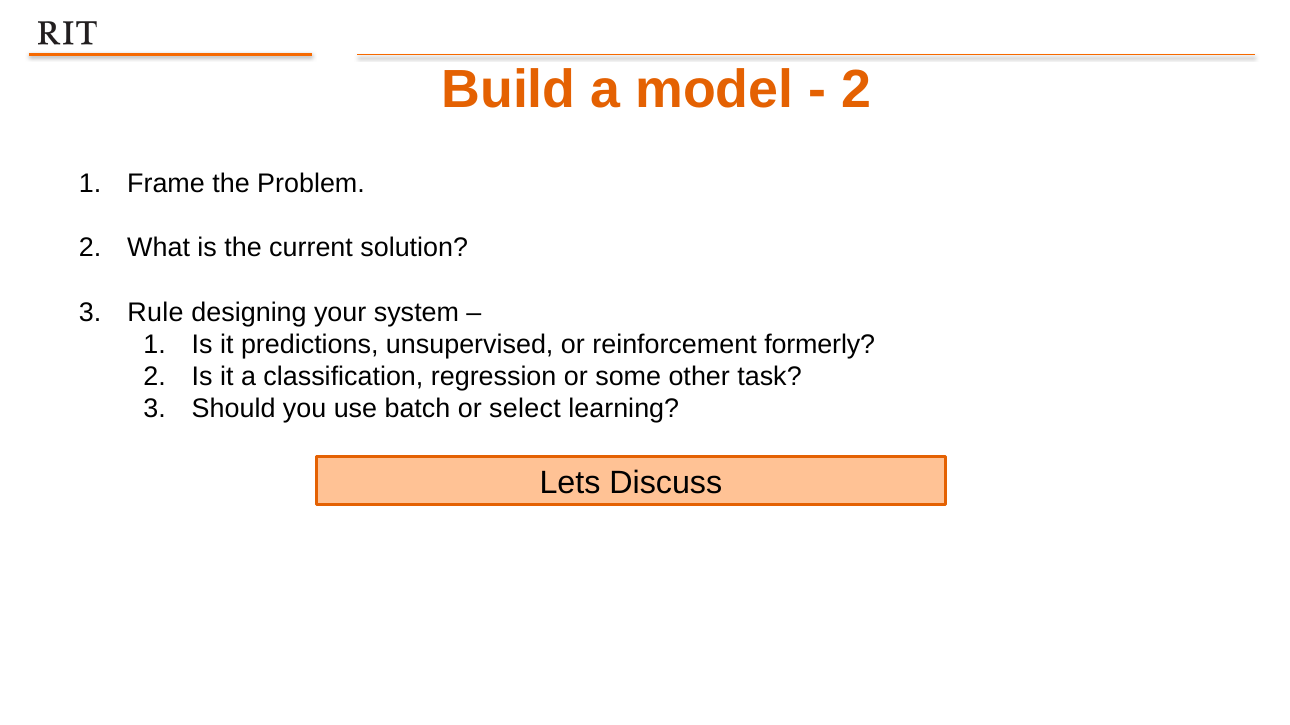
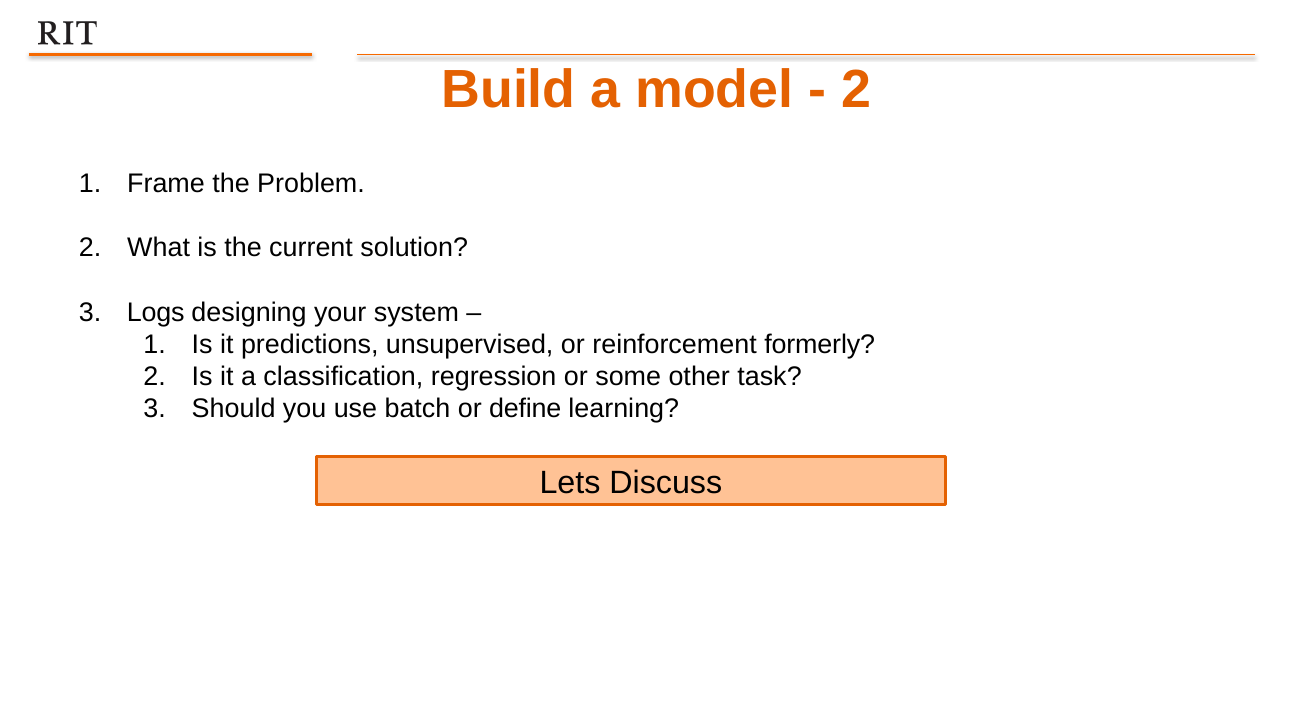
Rule: Rule -> Logs (156, 313)
select: select -> define (525, 409)
